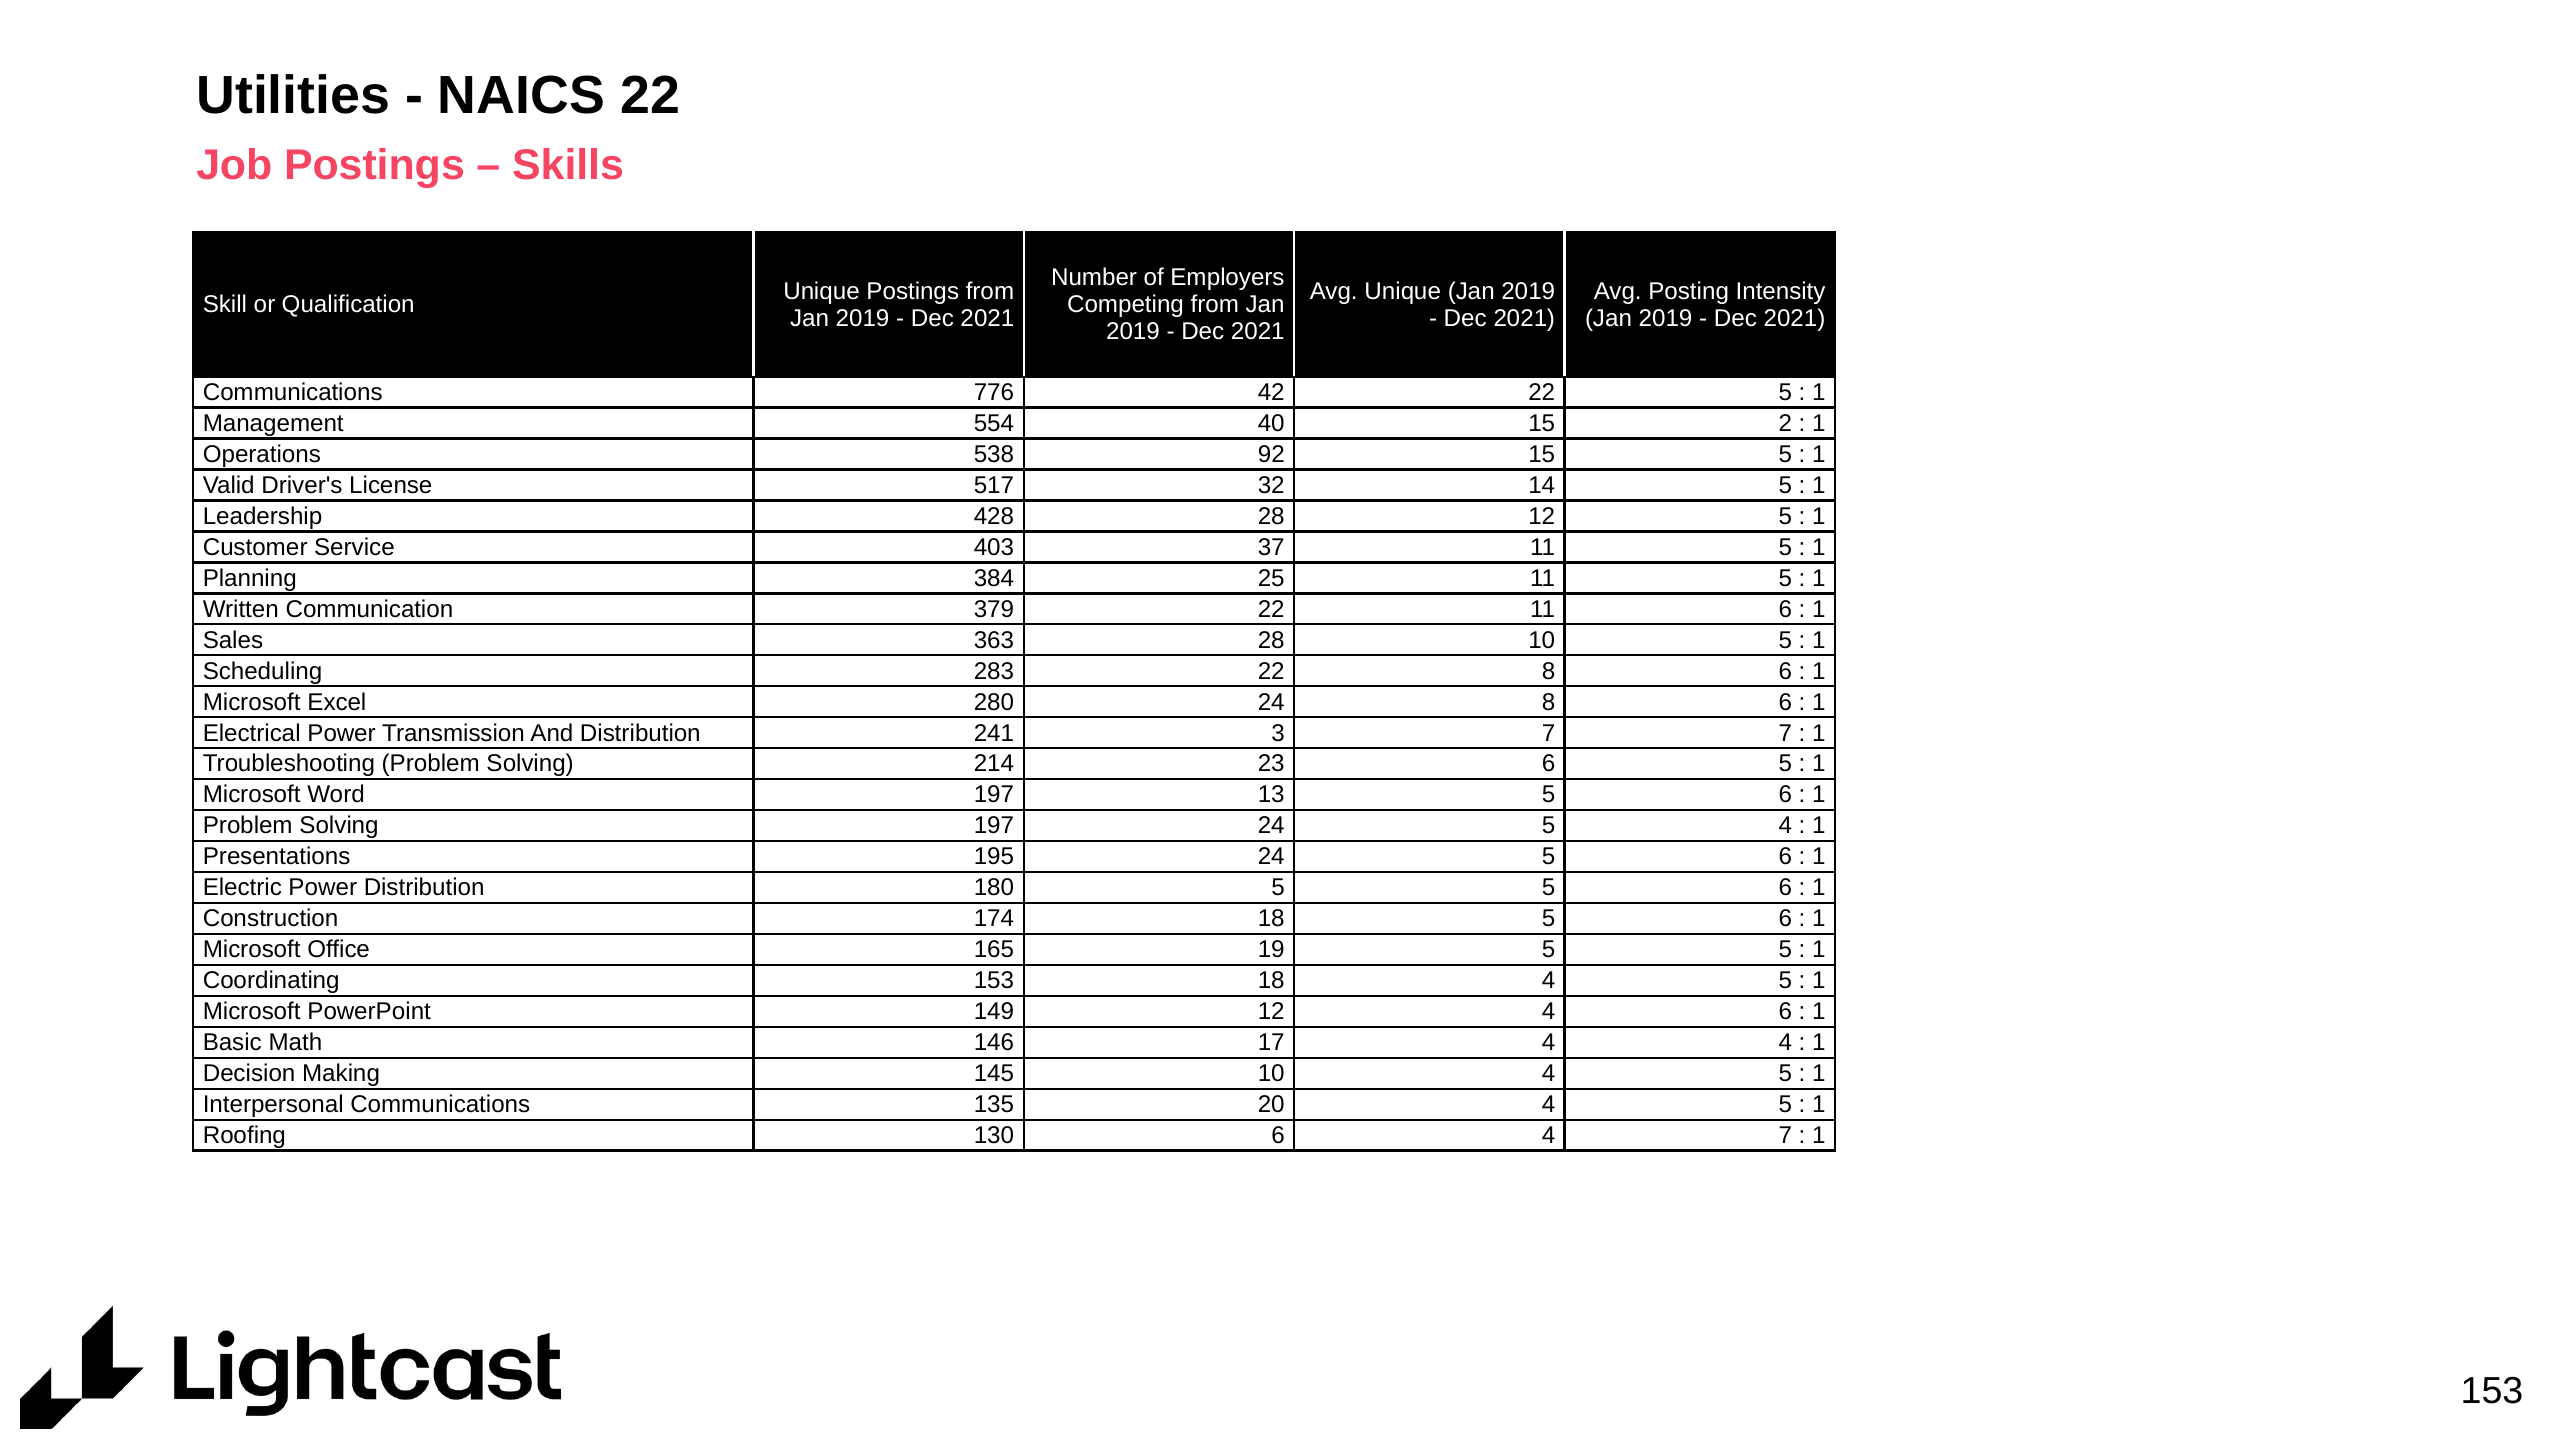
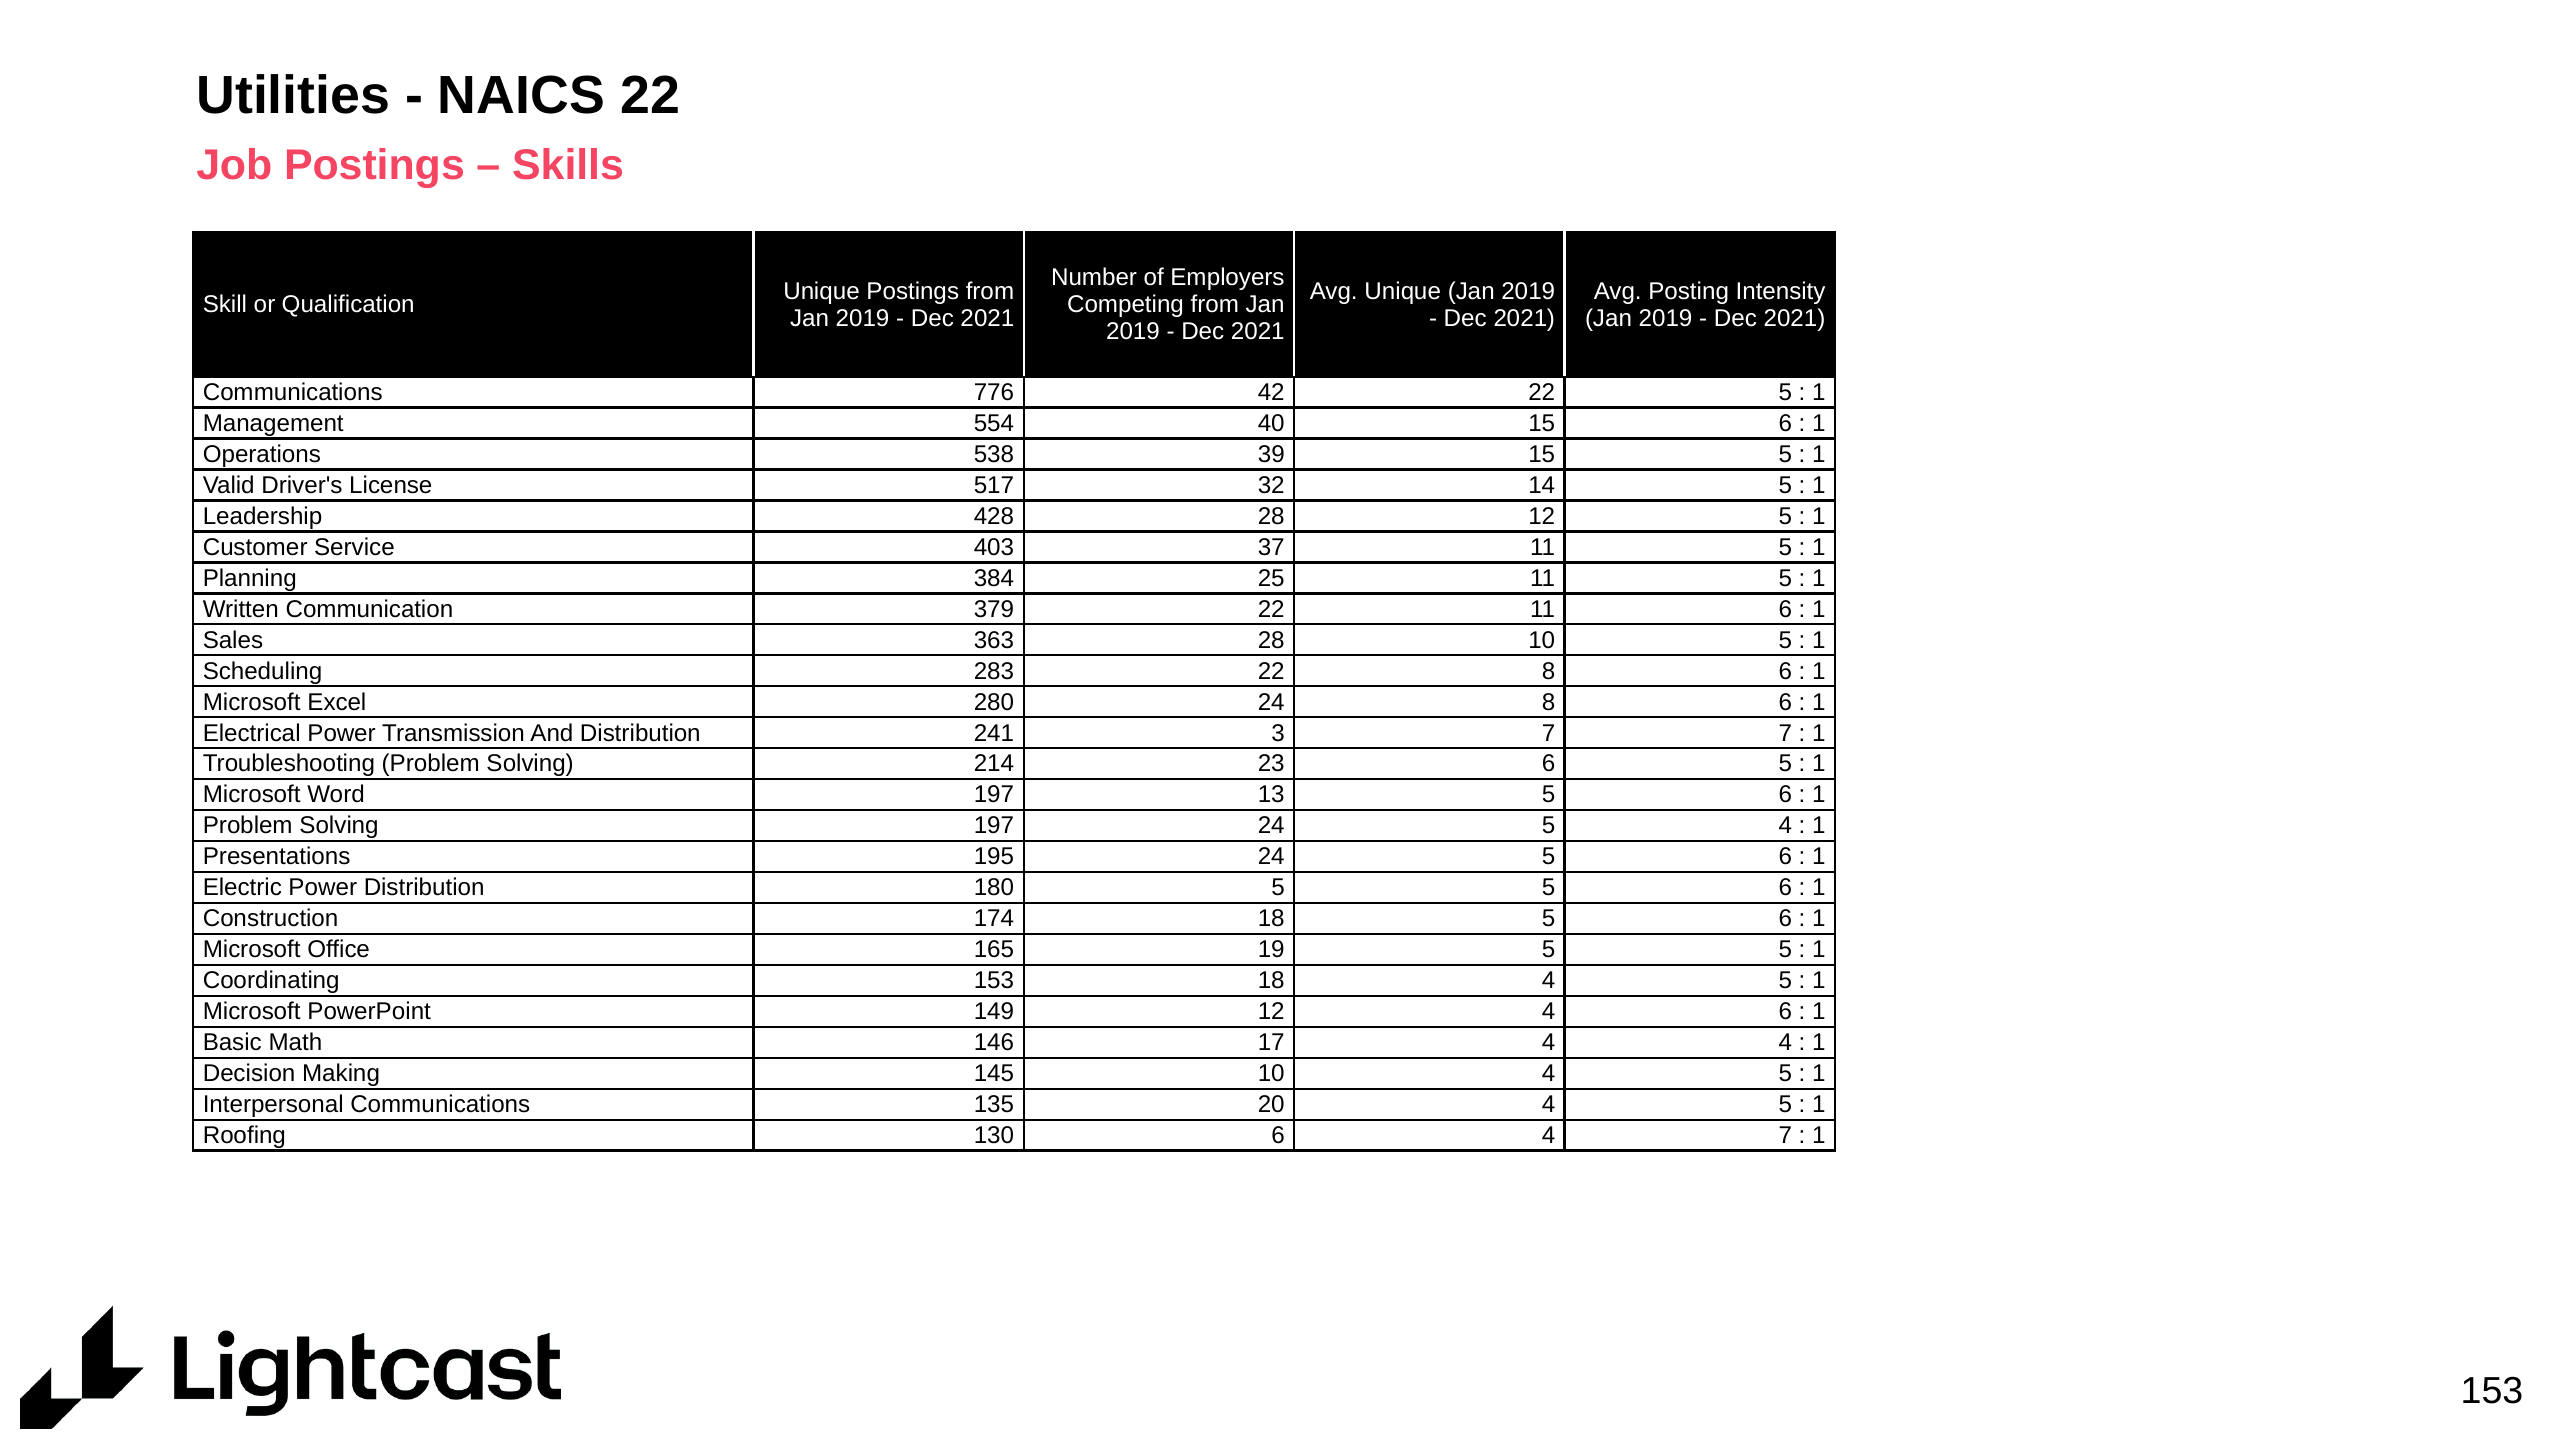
15 2: 2 -> 6 (1785, 423)
92: 92 -> 39 (1271, 454)
